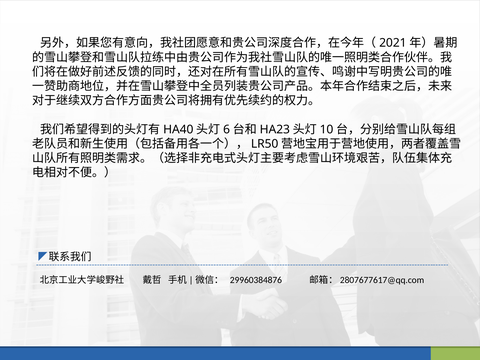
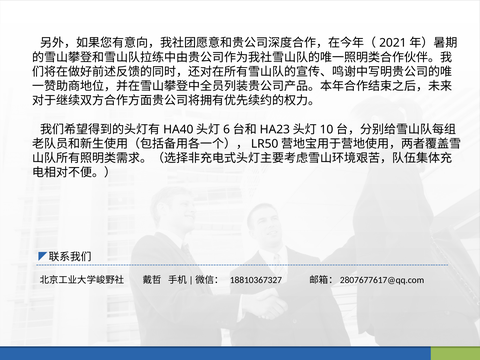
29960384876: 29960384876 -> 18810367327 (256, 280)
